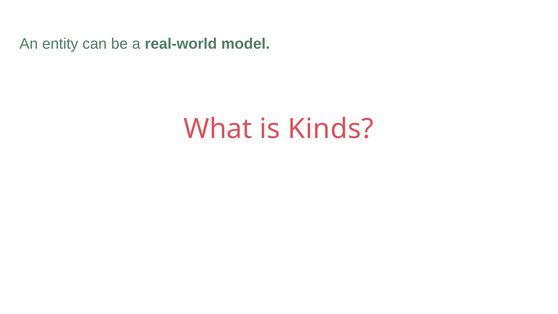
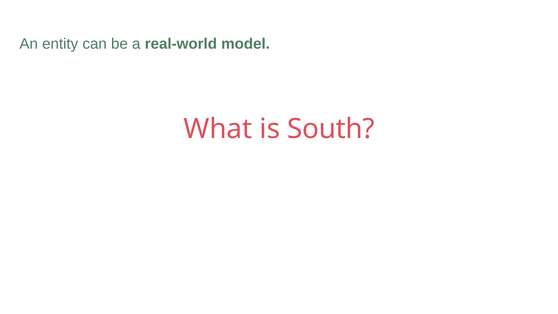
Kinds: Kinds -> South (331, 129)
